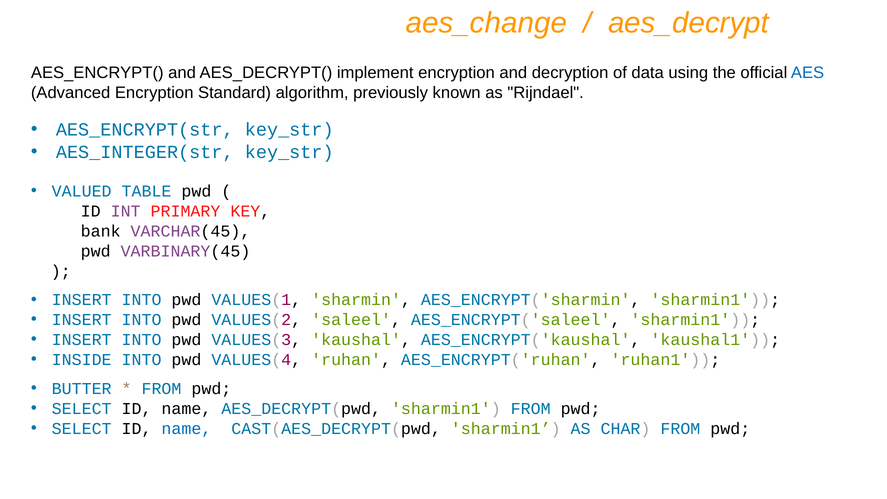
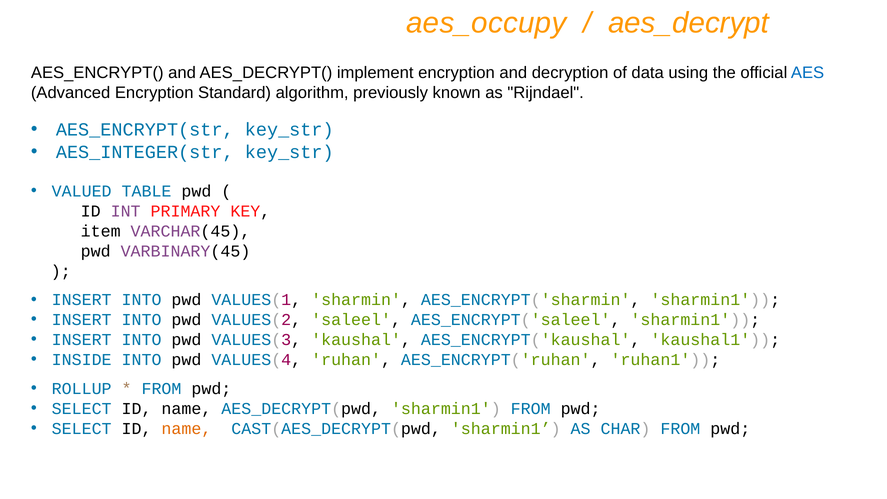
aes_change: aes_change -> aes_occupy (486, 23)
bank: bank -> item (101, 231)
BUTTER: BUTTER -> ROLLUP (82, 389)
name colour: blue -> orange (186, 428)
